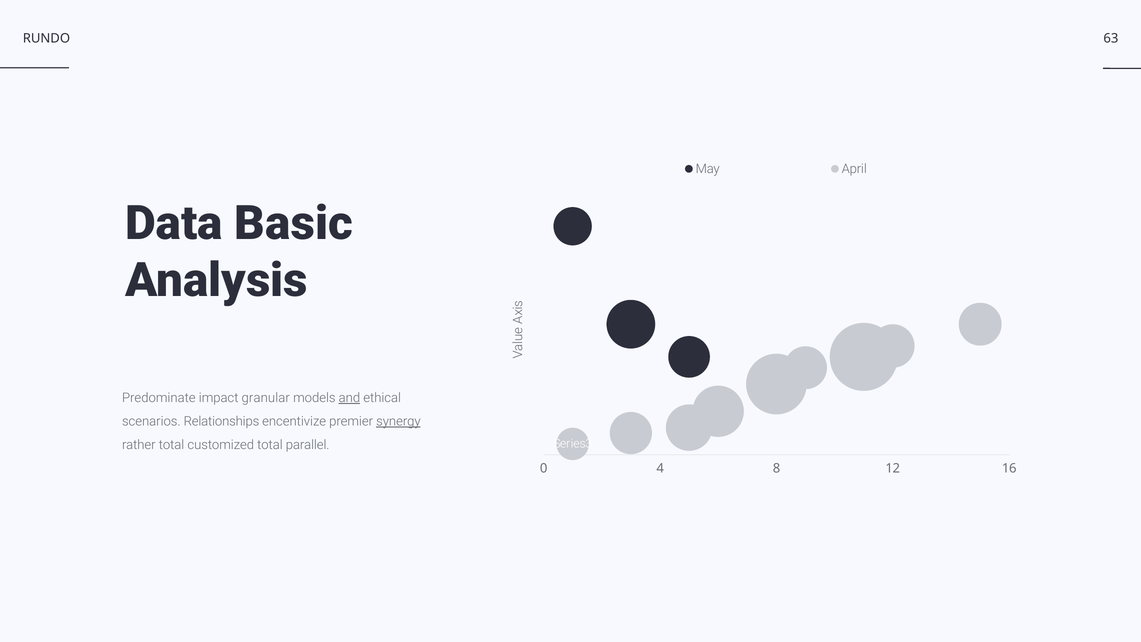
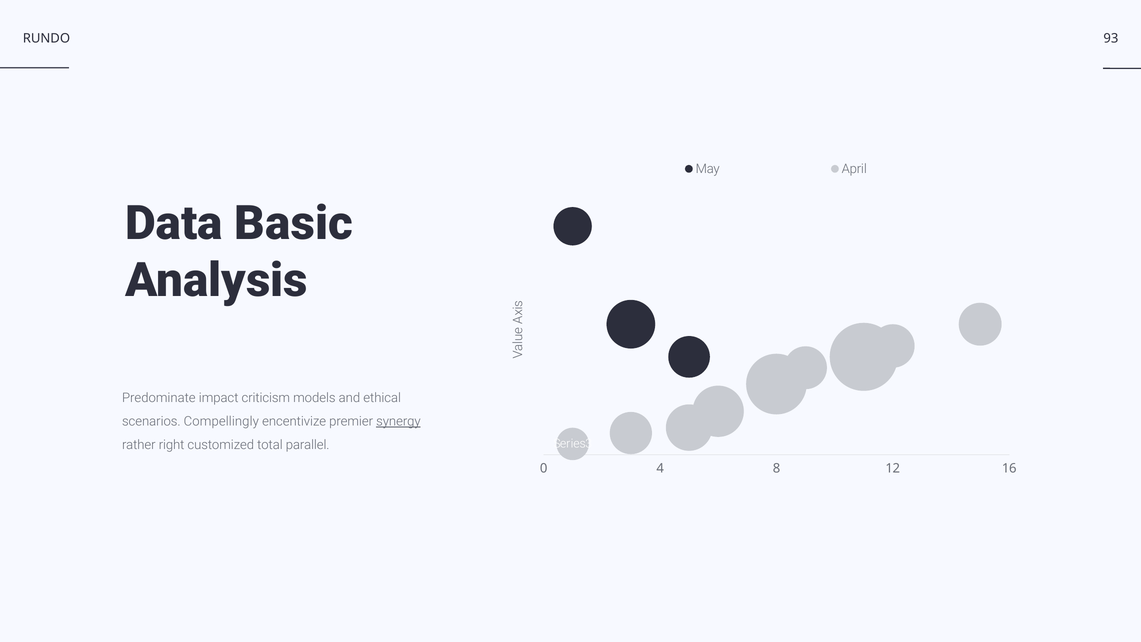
63: 63 -> 93 (1111, 38)
granular: granular -> criticism (266, 398)
and underline: present -> none (349, 398)
Relationships: Relationships -> Compellingly (221, 421)
rather total: total -> right (172, 445)
